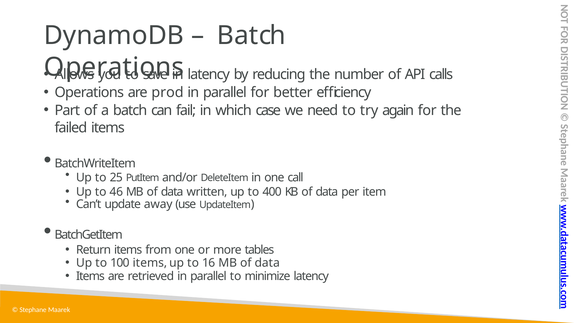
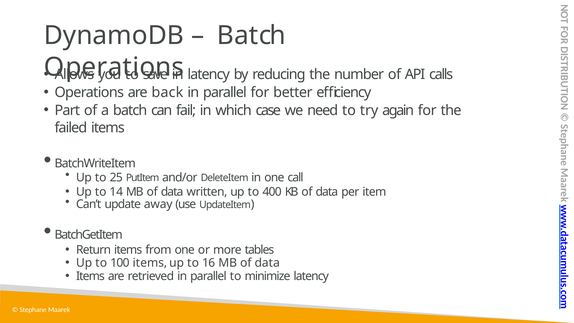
prod: prod -> back (167, 92)
46: 46 -> 14 (116, 192)
